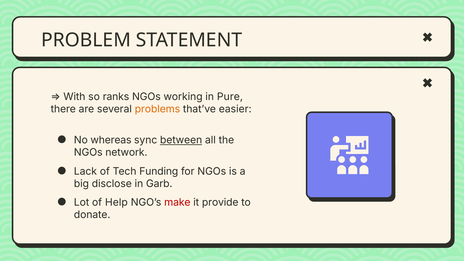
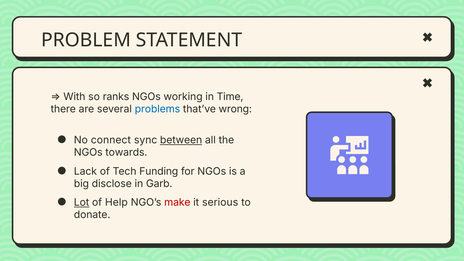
Pure: Pure -> Time (230, 97)
problems colour: orange -> blue (157, 109)
easier: easier -> wrong (235, 109)
whereas: whereas -> connect (111, 140)
network: network -> towards (126, 153)
Lot underline: none -> present (82, 203)
provide: provide -> serious (220, 203)
